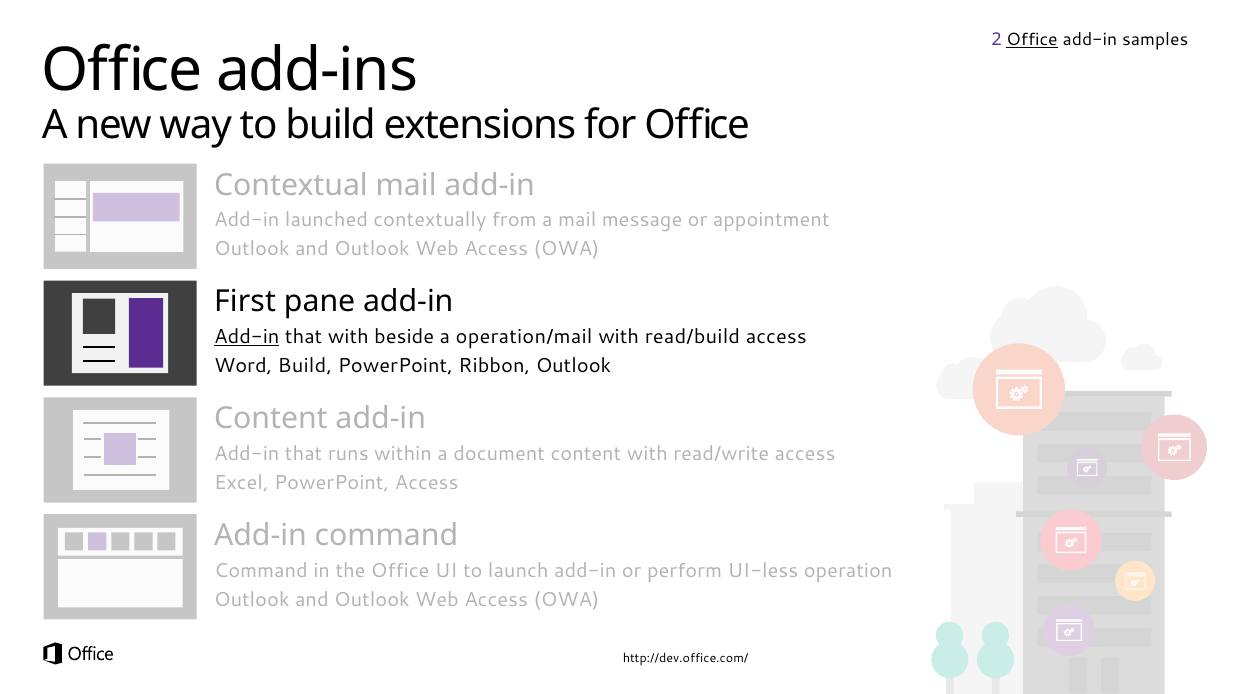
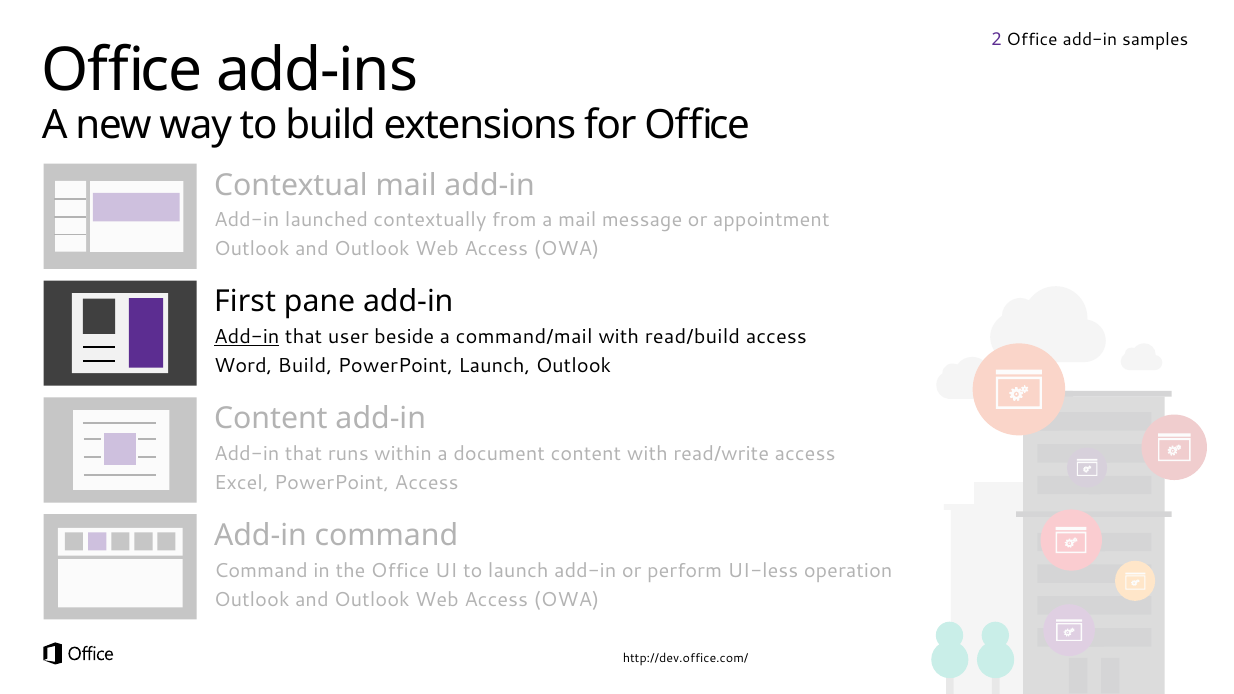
Office underline: present -> none (1032, 40)
that with: with -> user (348, 337)
operation/mail: operation/mail -> command/mail (524, 337)
PowerPoint Ribbon: Ribbon -> Launch (494, 366)
